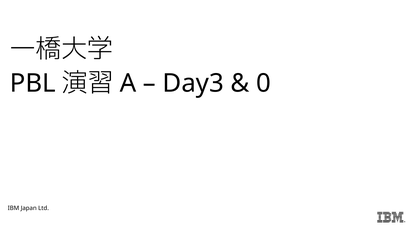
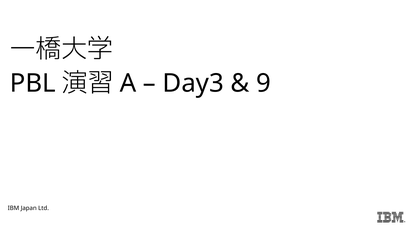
0: 0 -> 9 (263, 84)
